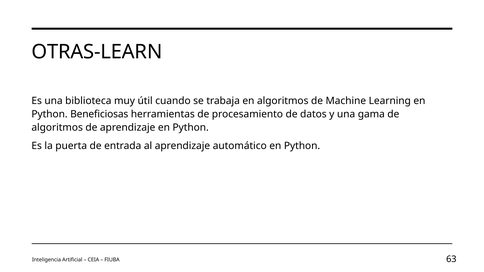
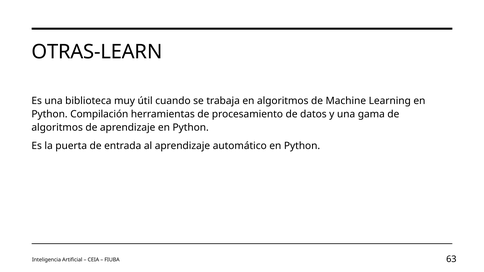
Beneficiosas: Beneficiosas -> Compilación (99, 114)
